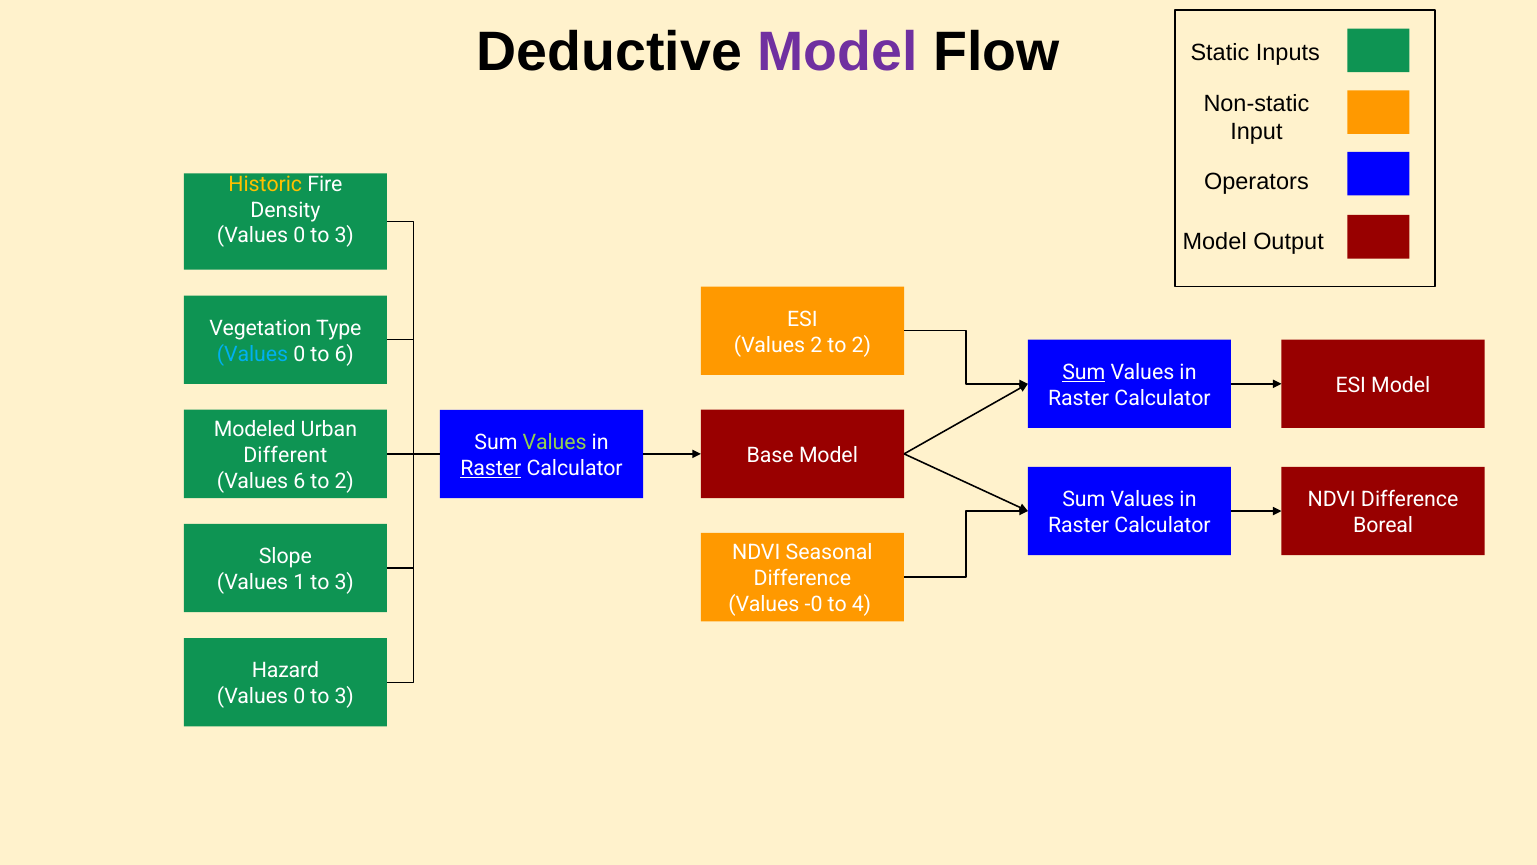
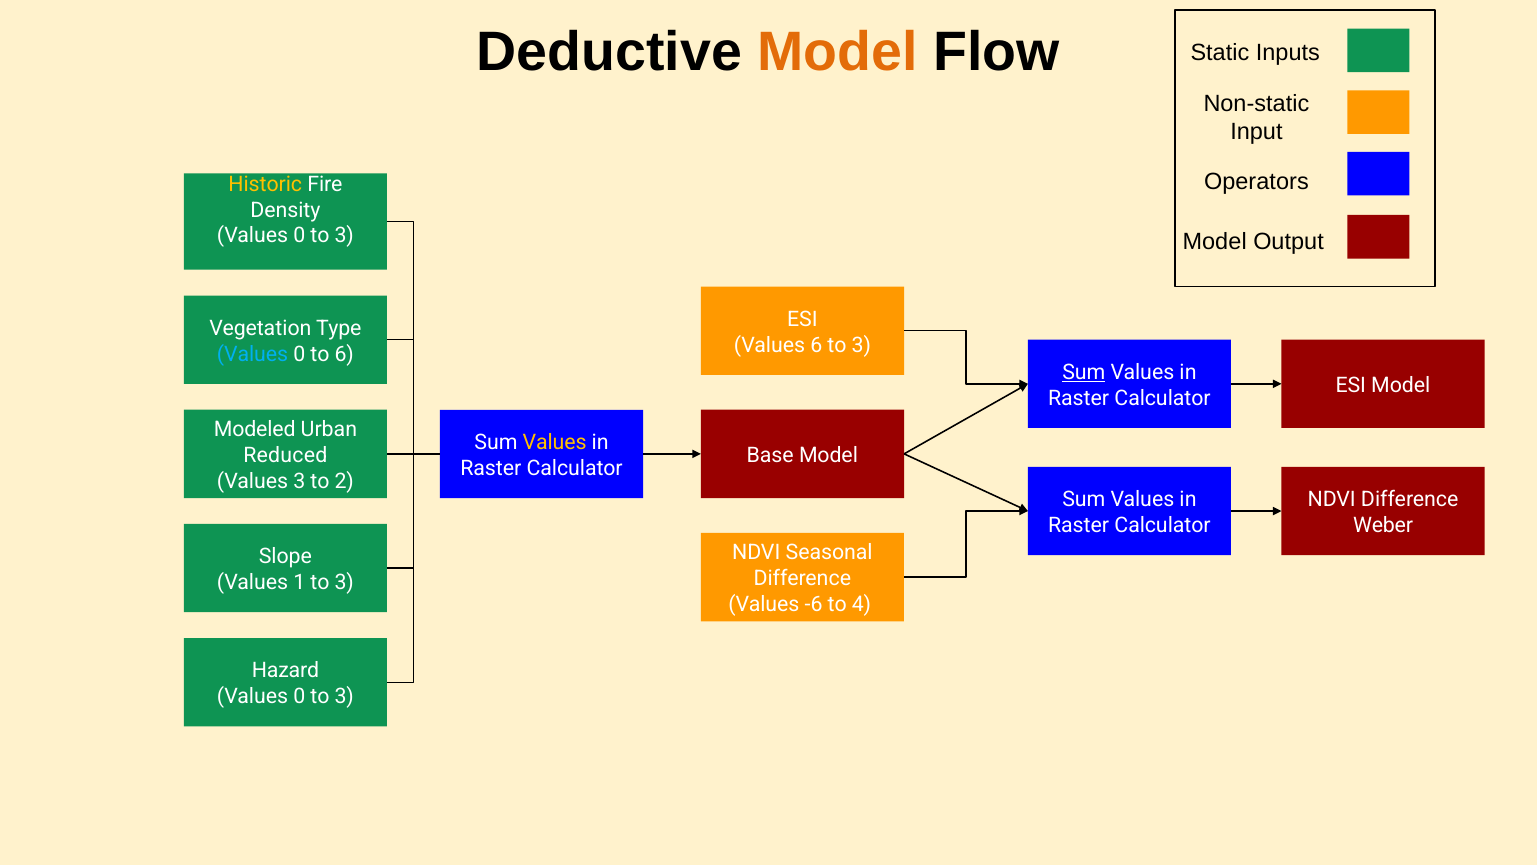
Model colour: purple -> orange (837, 53)
Values 2: 2 -> 6 (816, 345)
2: 2 -> 3 (861, 345)
Values colour: light green -> yellow (555, 442)
Different: Different -> Reduced (285, 455)
Raster underline: present -> none (491, 468)
Values 6: 6 -> 3 (299, 481)
Boreal: Boreal -> Weber (1383, 525)
-0: -0 -> -6 (814, 604)
